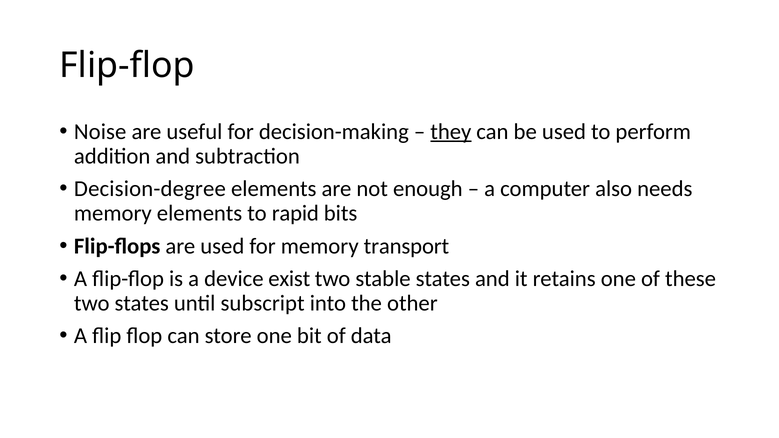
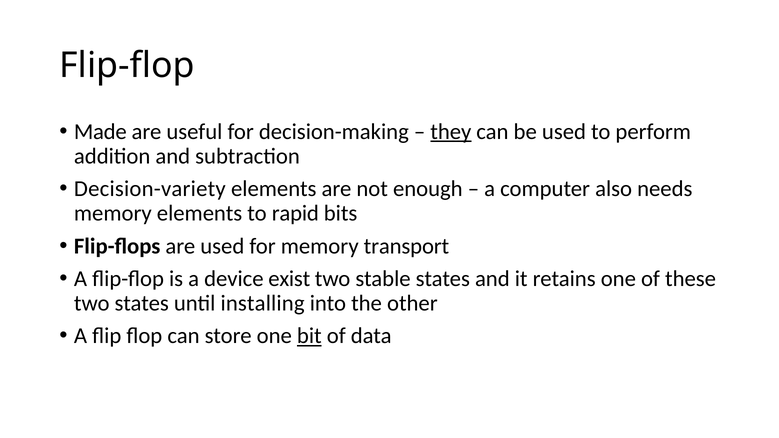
Noise: Noise -> Made (100, 132)
Decision-degree: Decision-degree -> Decision-variety (150, 189)
subscript: subscript -> installing (263, 303)
bit underline: none -> present (309, 336)
